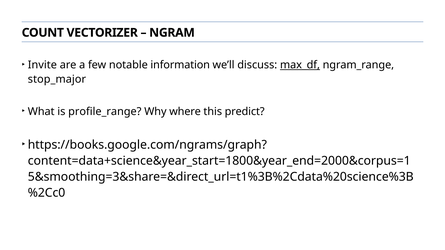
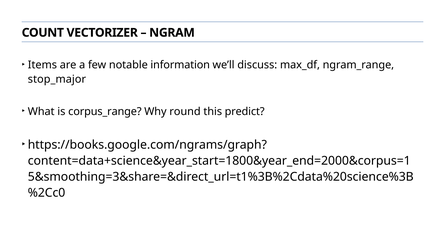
Invite: Invite -> Items (42, 65)
max_df underline: present -> none (300, 65)
profile_range: profile_range -> corpus_range (105, 111)
where: where -> round (185, 111)
